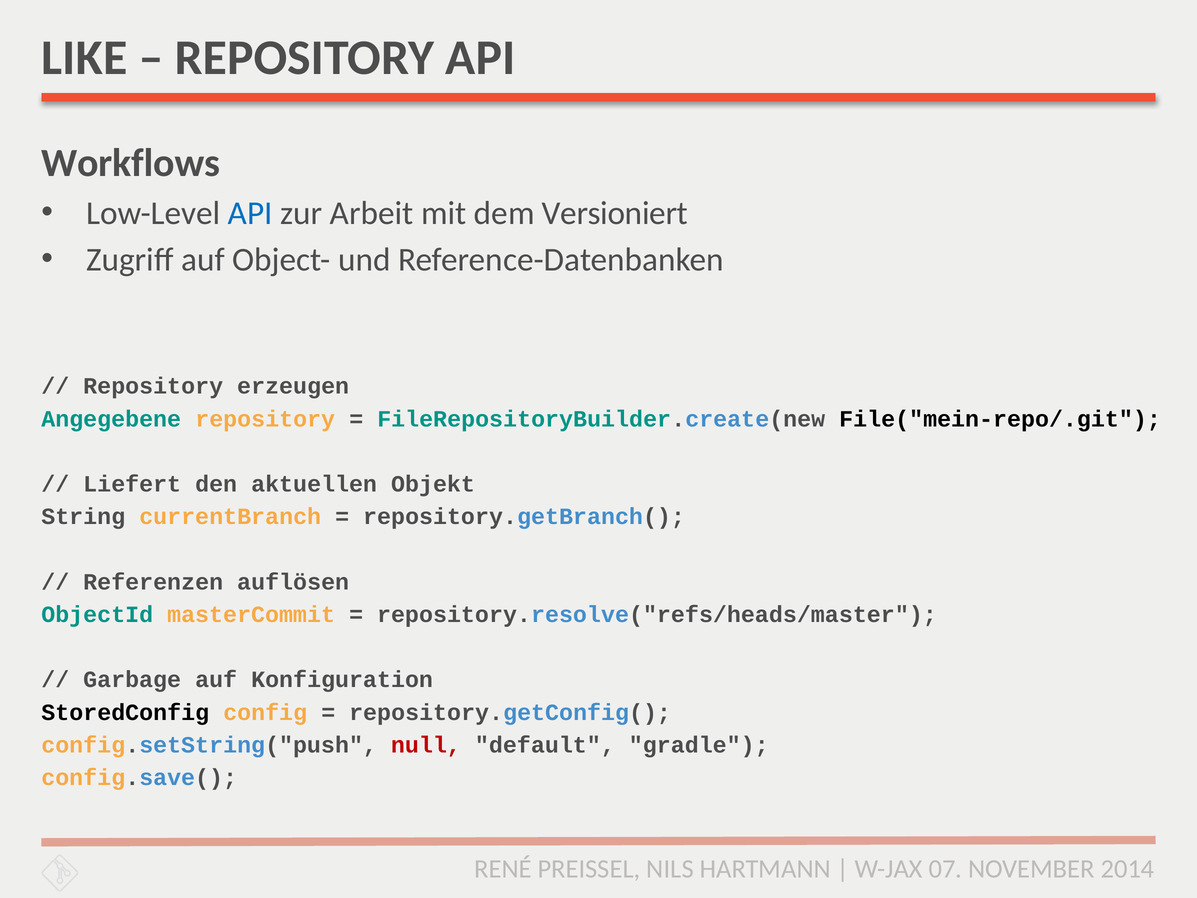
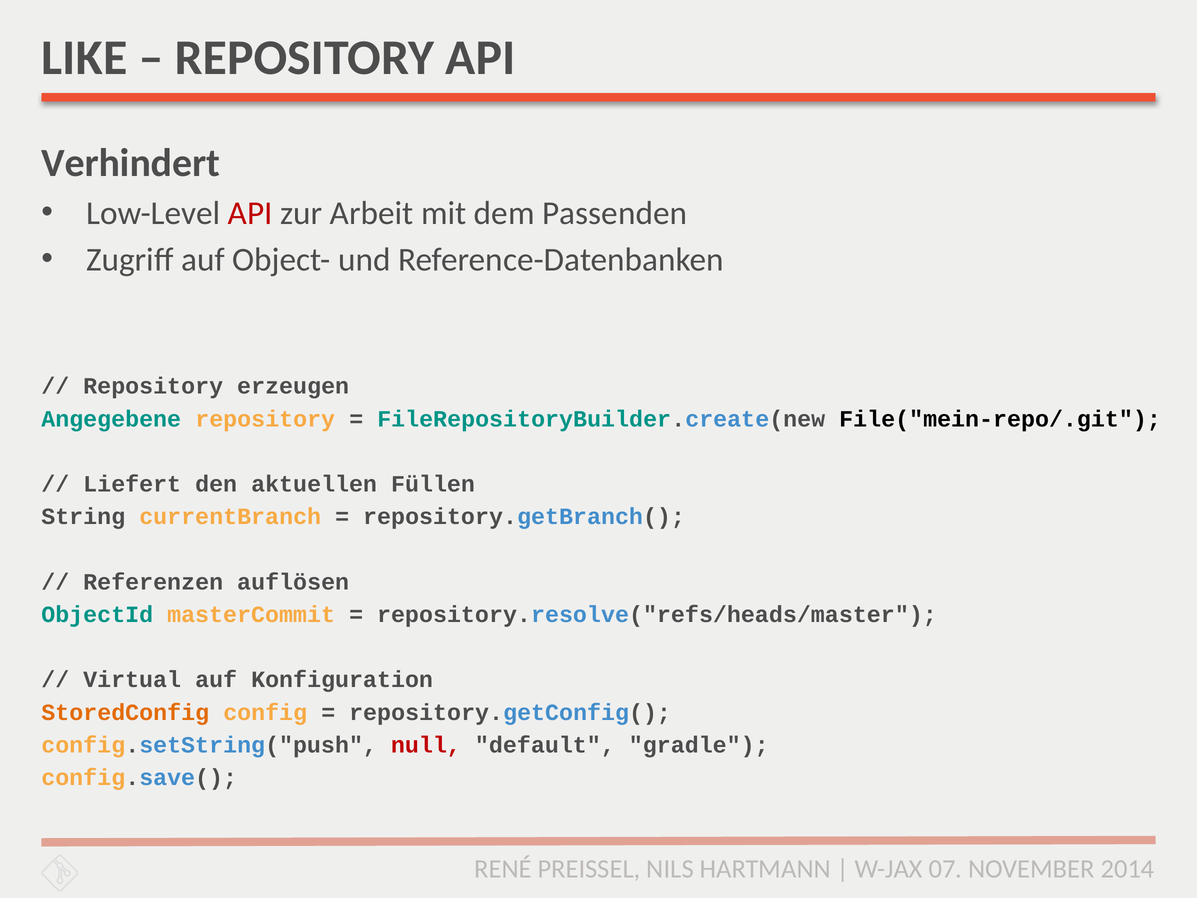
Workflows: Workflows -> Verhindert (131, 163)
API colour: blue -> red (250, 213)
Versioniert: Versioniert -> Passenden (615, 213)
Objekt: Objekt -> Füllen (433, 484)
Garbage: Garbage -> Virtual (132, 680)
StoredConfig colour: black -> orange (125, 712)
